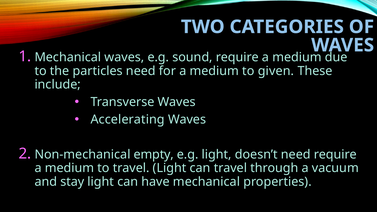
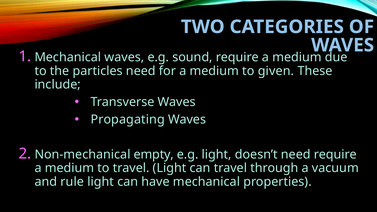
Accelerating: Accelerating -> Propagating (128, 120)
stay: stay -> rule (72, 182)
